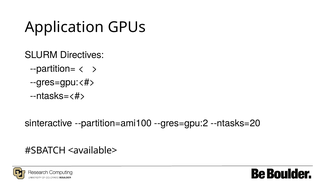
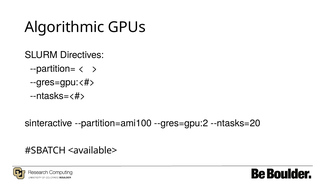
Application: Application -> Algorithmic (64, 27)
